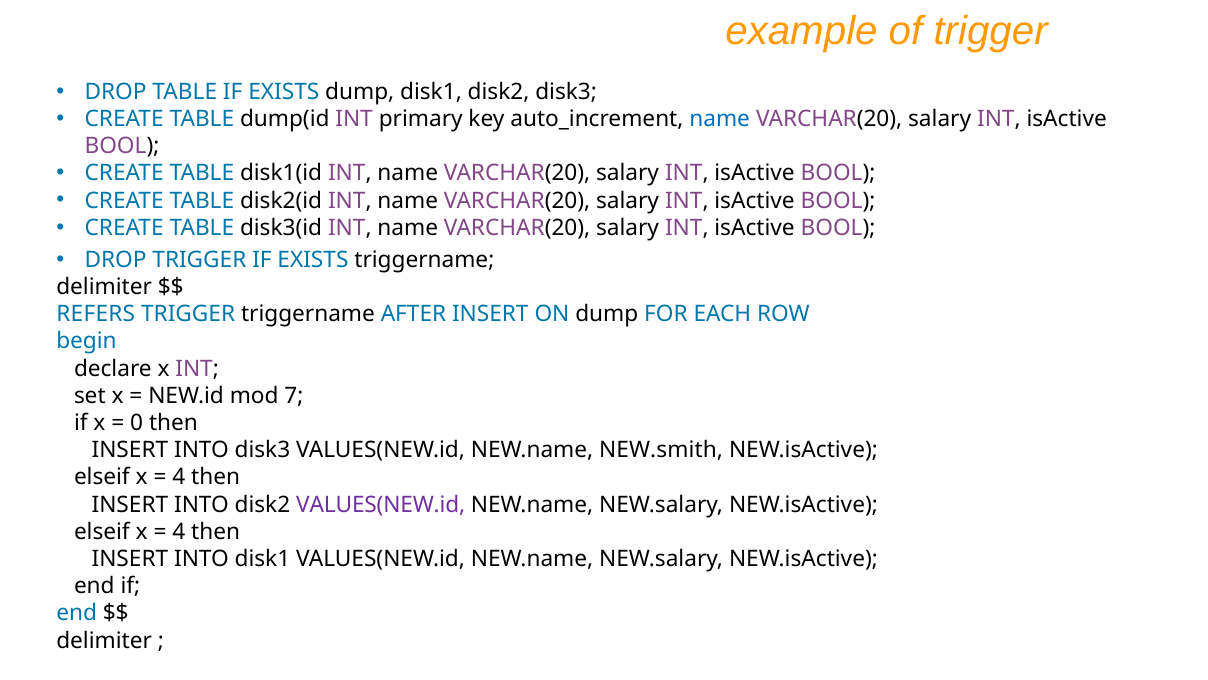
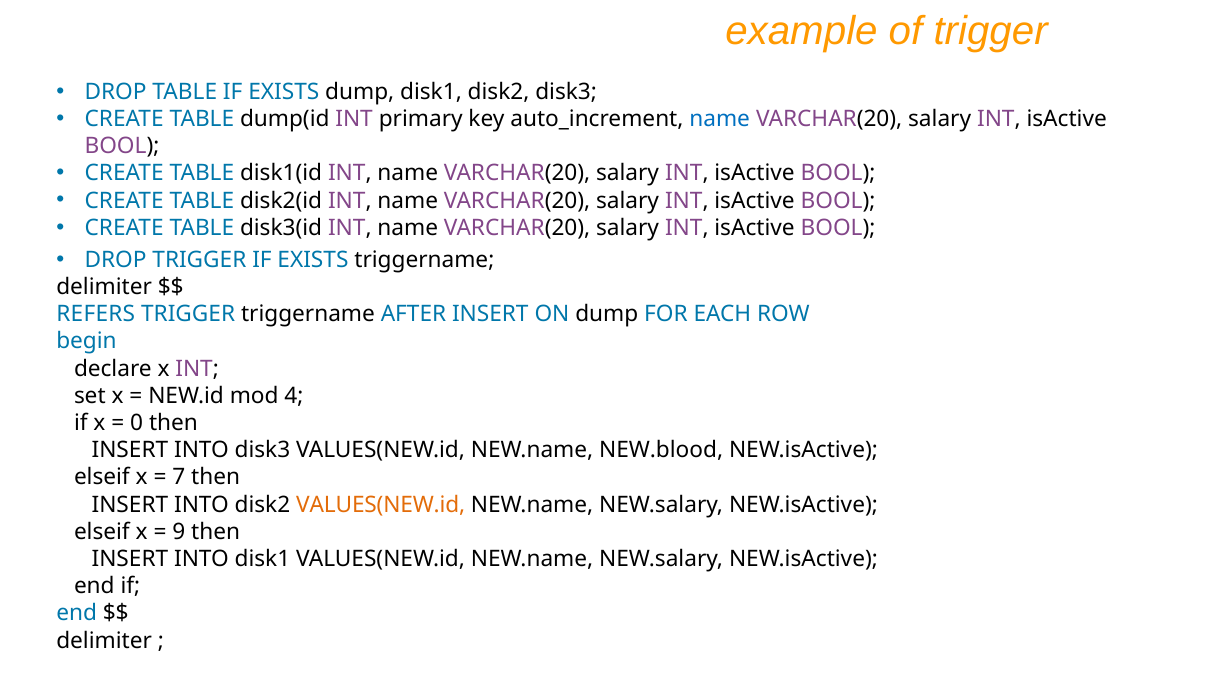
7: 7 -> 4 (294, 395)
NEW.smith: NEW.smith -> NEW.blood (661, 450)
4: 4 -> 7 (179, 477)
VALUES(NEW.id colour: purple -> orange (381, 504)
4: 4 -> 9 (179, 531)
